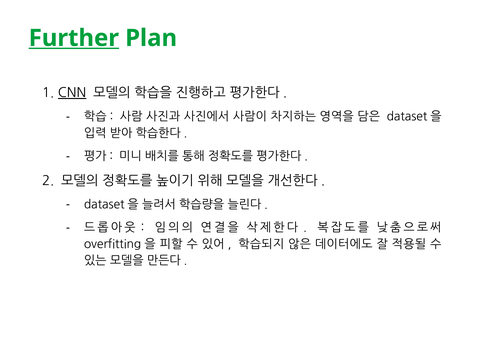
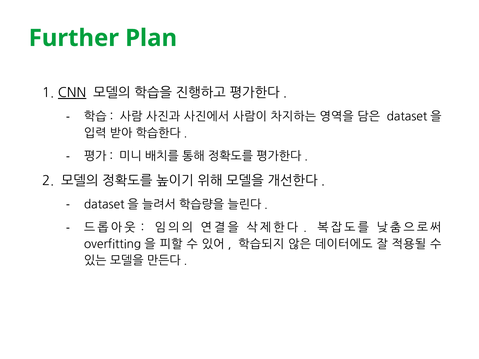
Further underline: present -> none (74, 38)
